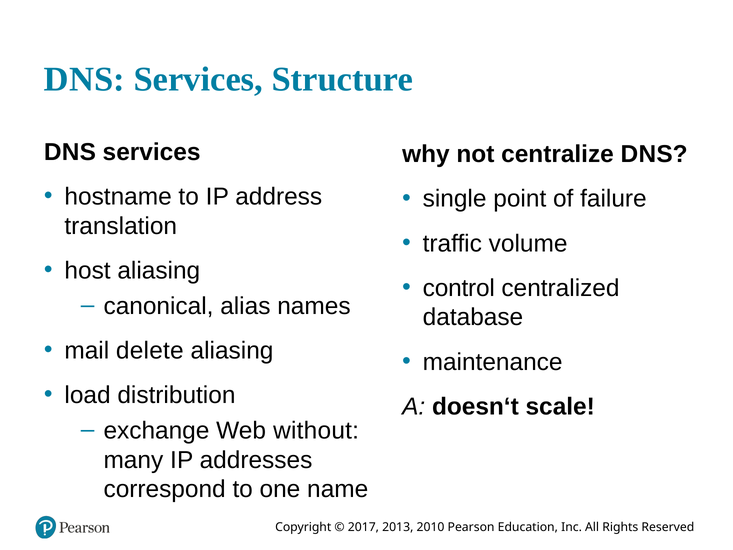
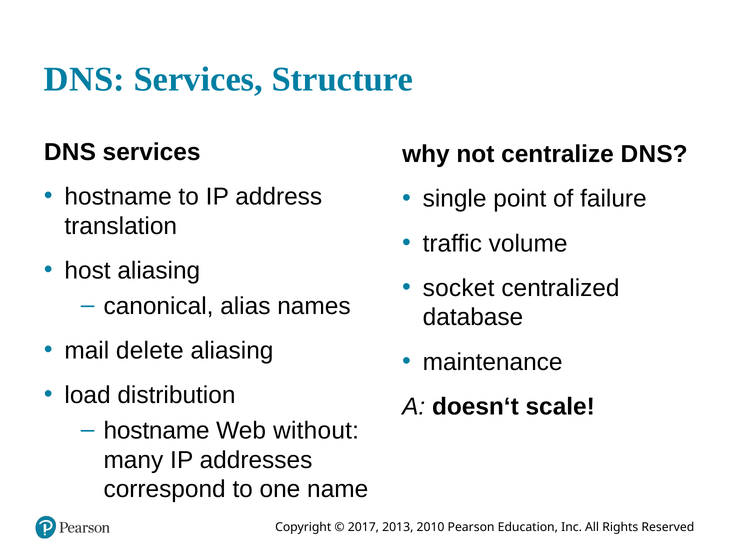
control: control -> socket (459, 288)
exchange: exchange -> hostname (157, 431)
